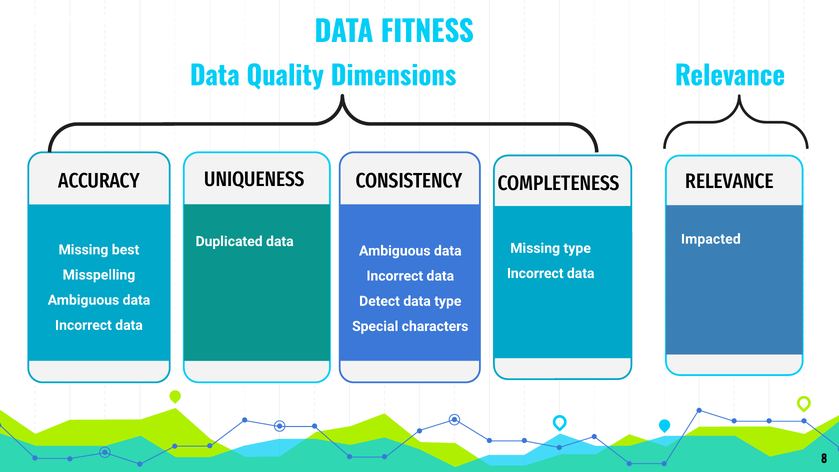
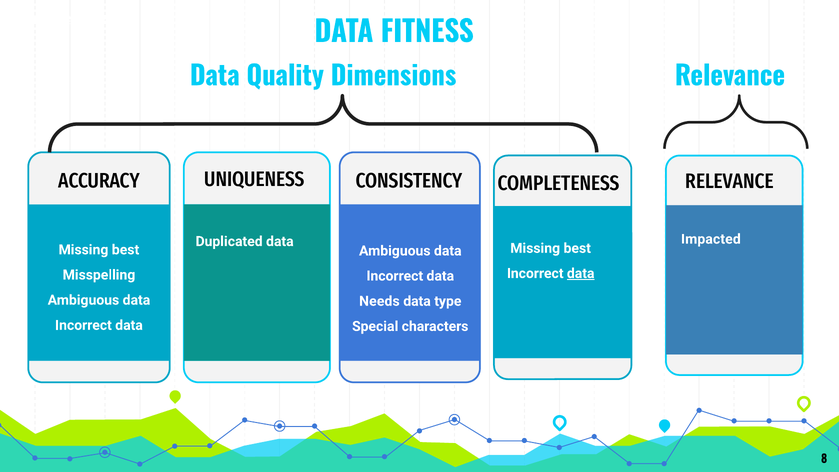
type: type -> best (577, 248)
data underline: none -> present (581, 273)
Detect: Detect -> Needs (379, 301)
